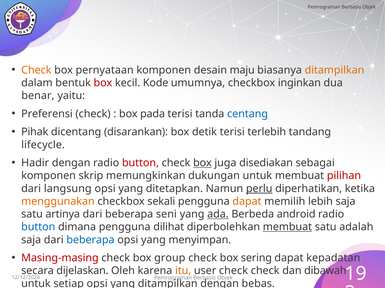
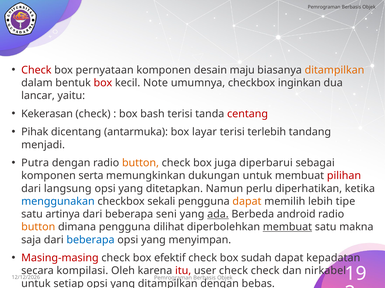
Check colour: orange -> red (36, 70)
Kode: Kode -> Note (156, 83)
benar: benar -> lancar (38, 96)
Preferensi: Preferensi -> Kekerasan (47, 114)
pada: pada -> bash (152, 114)
centang colour: blue -> red (248, 114)
disarankan: disarankan -> antarmuka (136, 132)
detik: detik -> layar (204, 132)
lifecycle: lifecycle -> menjadi (43, 145)
Hadir: Hadir -> Putra (35, 163)
button colour: red -> orange (140, 163)
box underline: present -> none (202, 163)
disediakan: disediakan -> diperbarui (266, 163)
skrip: skrip -> serta (91, 176)
perlu underline: present -> none (259, 189)
menggunakan colour: orange -> blue (58, 202)
lebih saja: saja -> tipe (345, 202)
button colour: blue -> orange (38, 228)
adalah: adalah -> makna (356, 228)
group: group -> efektif (170, 259)
sering: sering -> sudah (256, 259)
dijelaskan: dijelaskan -> kompilasi (82, 271)
itu colour: orange -> red (183, 271)
dibawah: dibawah -> nirkabel (325, 271)
